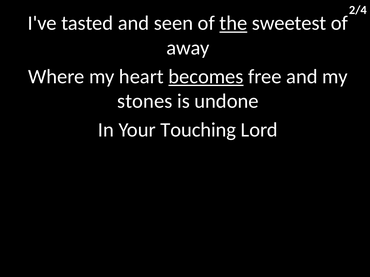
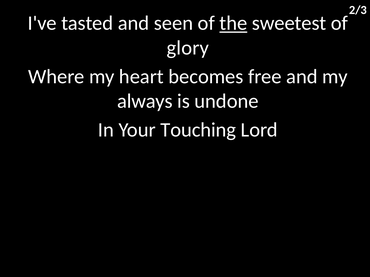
2/4: 2/4 -> 2/3 (358, 10)
away: away -> glory (188, 48)
becomes underline: present -> none (206, 77)
stones: stones -> always (145, 101)
